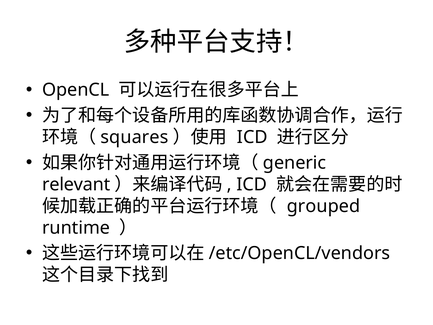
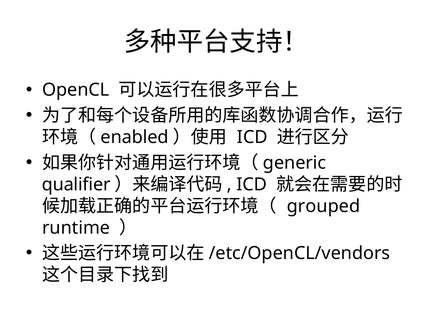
squares: squares -> enabled (135, 137)
relevant: relevant -> qualifier (76, 184)
